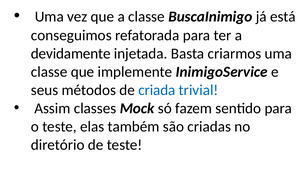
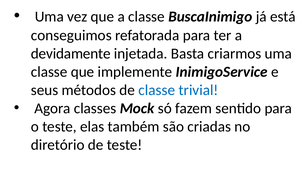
de criada: criada -> classe (157, 90)
Assim: Assim -> Agora (52, 108)
